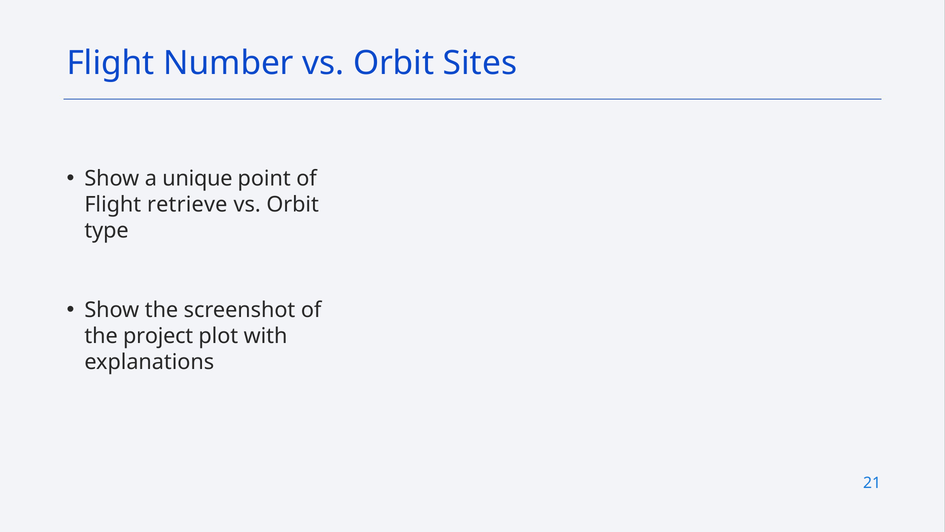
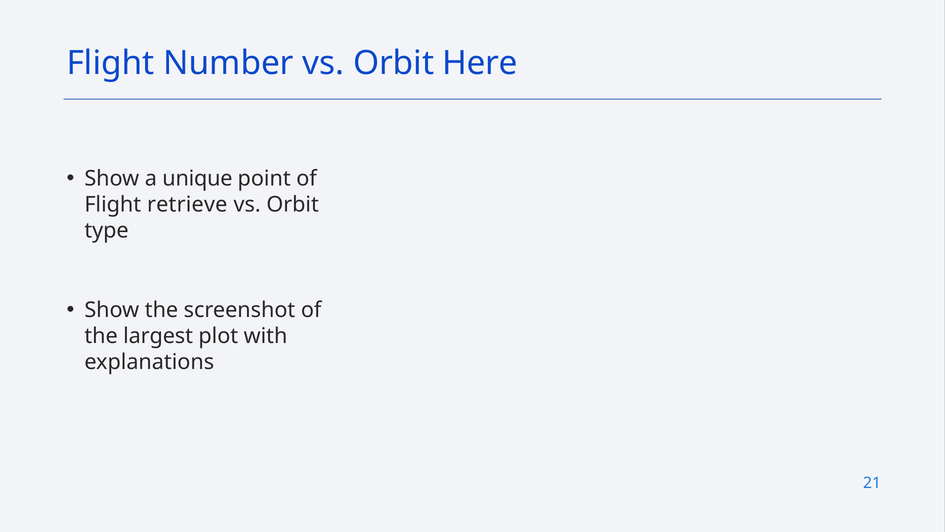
Sites: Sites -> Here (480, 63)
project: project -> largest (158, 336)
